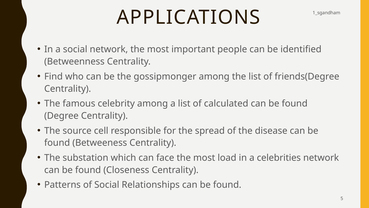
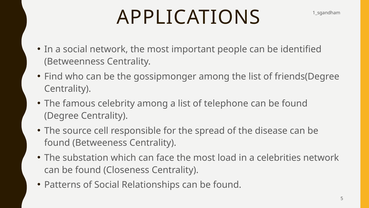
calculated: calculated -> telephone (226, 103)
